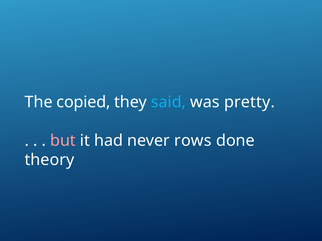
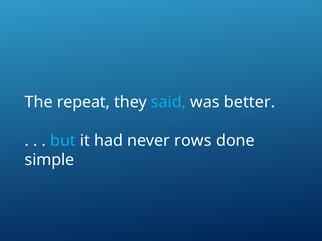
copied: copied -> repeat (83, 102)
pretty: pretty -> better (249, 102)
but colour: pink -> light blue (63, 141)
theory: theory -> simple (49, 160)
